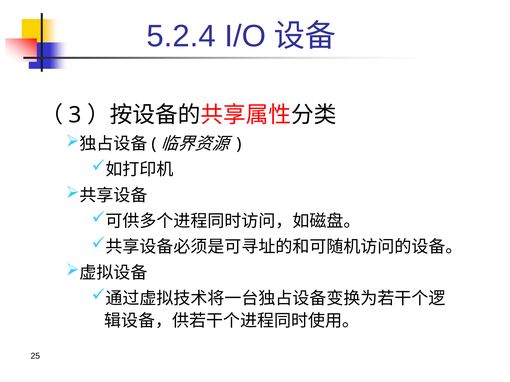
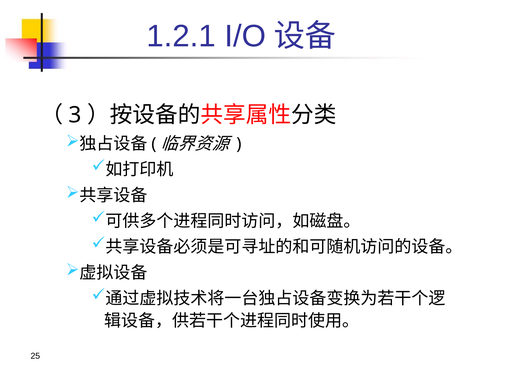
5.2.4: 5.2.4 -> 1.2.1 (181, 36)
